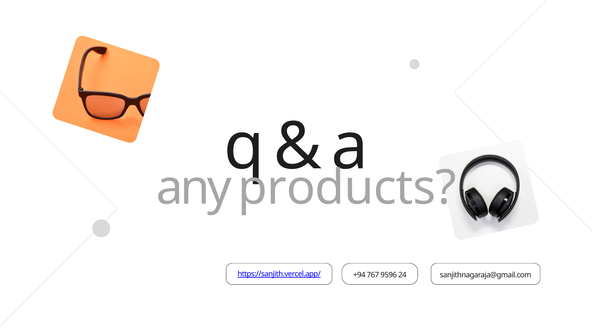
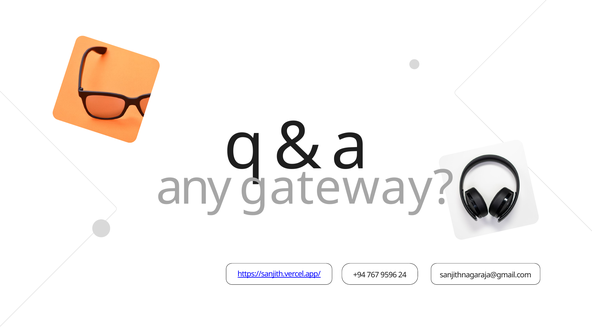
products: products -> gateway (347, 188)
